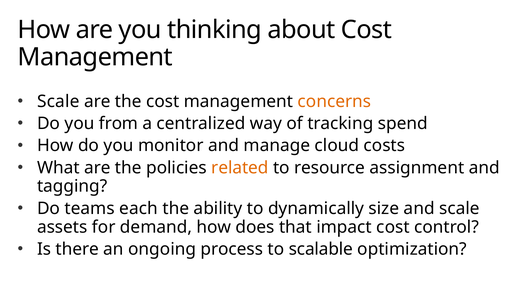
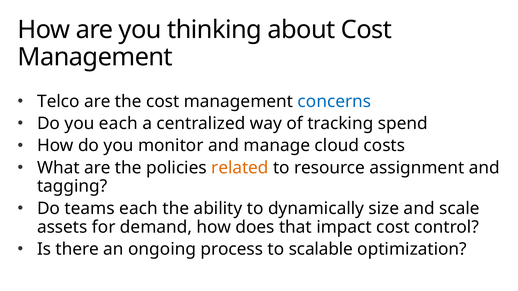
Scale: Scale -> Telco (58, 102)
concerns colour: orange -> blue (334, 102)
you from: from -> each (118, 124)
